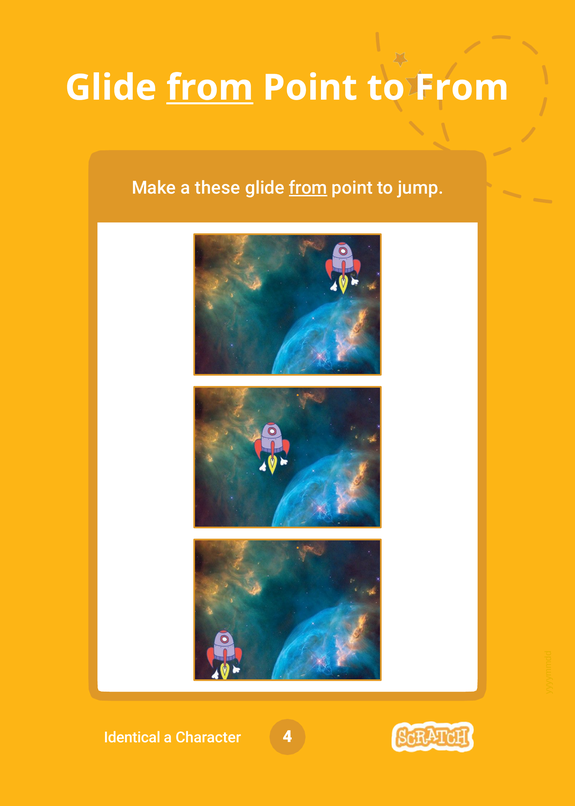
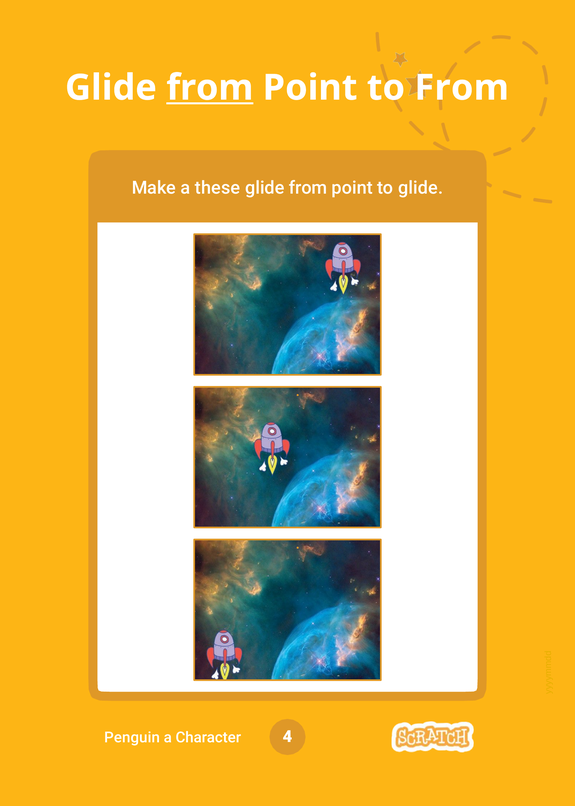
from underline: present -> none (308, 188)
to jump: jump -> glide (421, 188)
Identical: Identical -> Penguin (132, 737)
